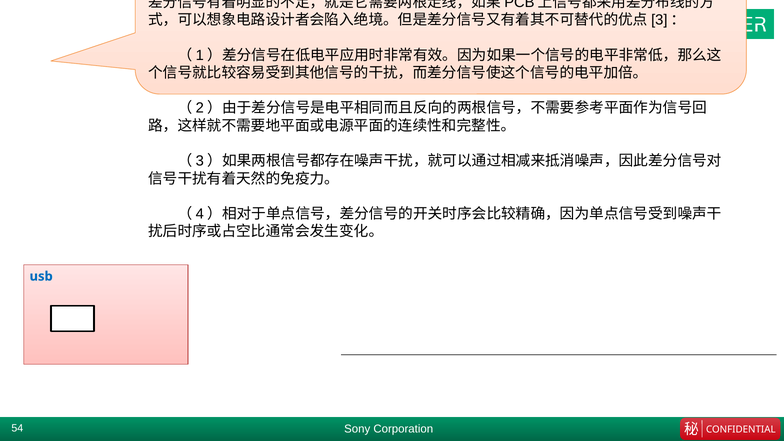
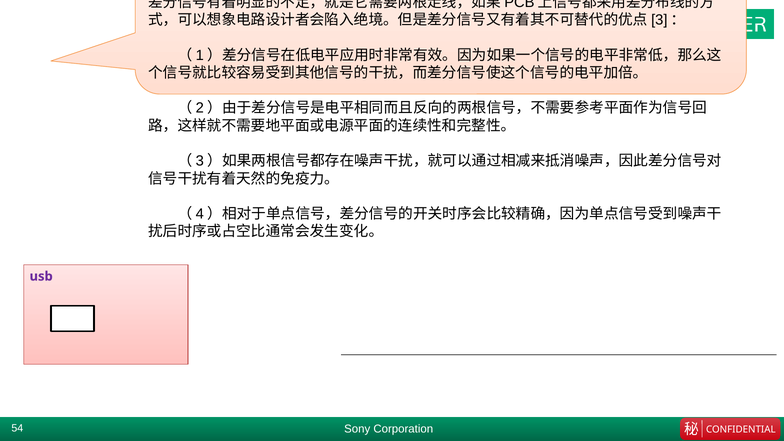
usb colour: blue -> purple (41, 276)
